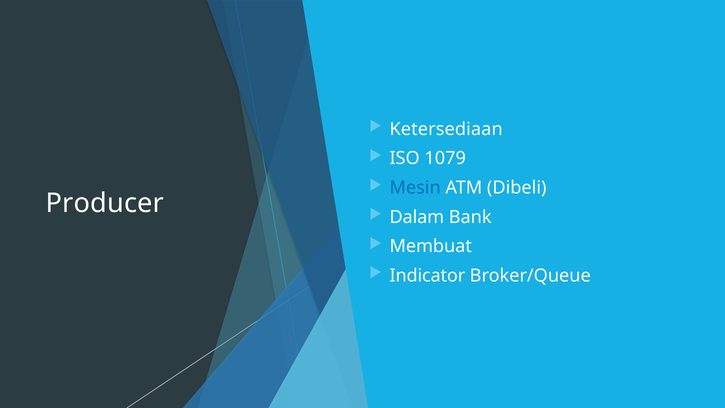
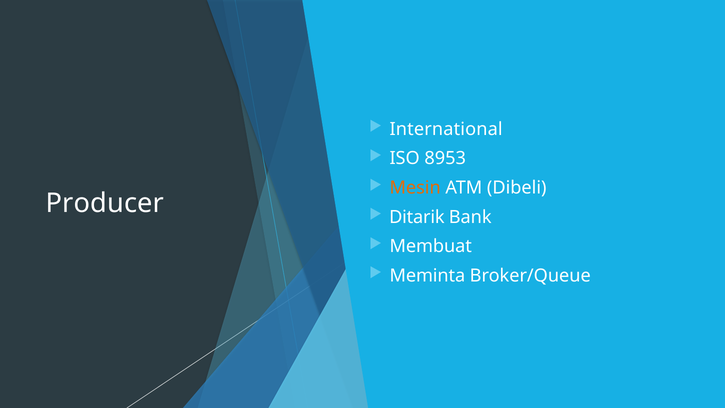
Ketersediaan: Ketersediaan -> International (446, 129)
1079: 1079 -> 8953 (445, 158)
Mesin colour: blue -> orange (415, 188)
Dalam: Dalam -> Ditarik (417, 217)
Indicator: Indicator -> Meminta (427, 276)
